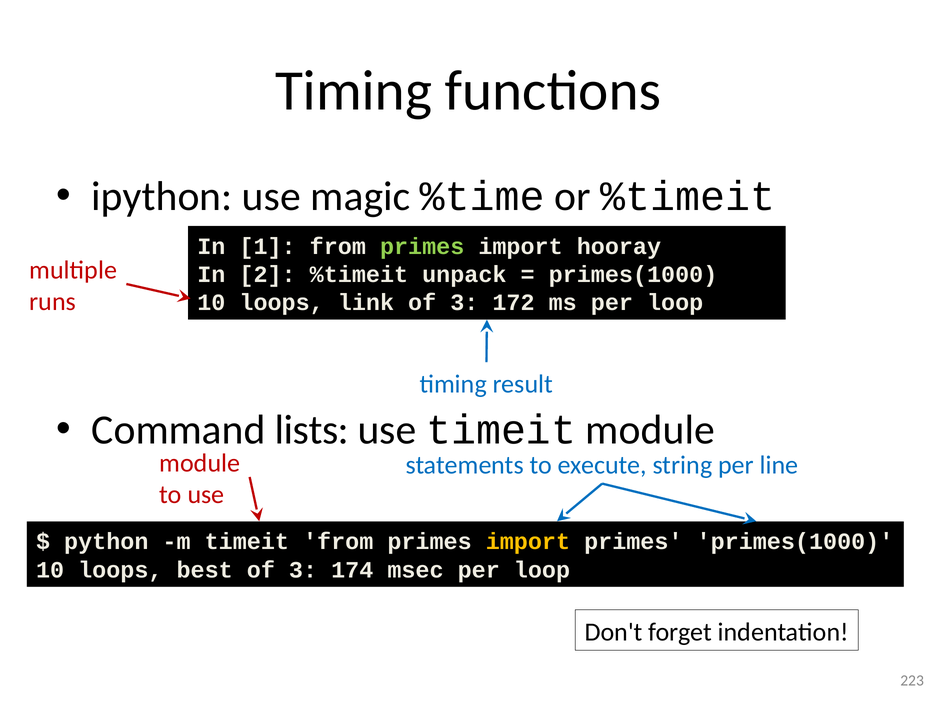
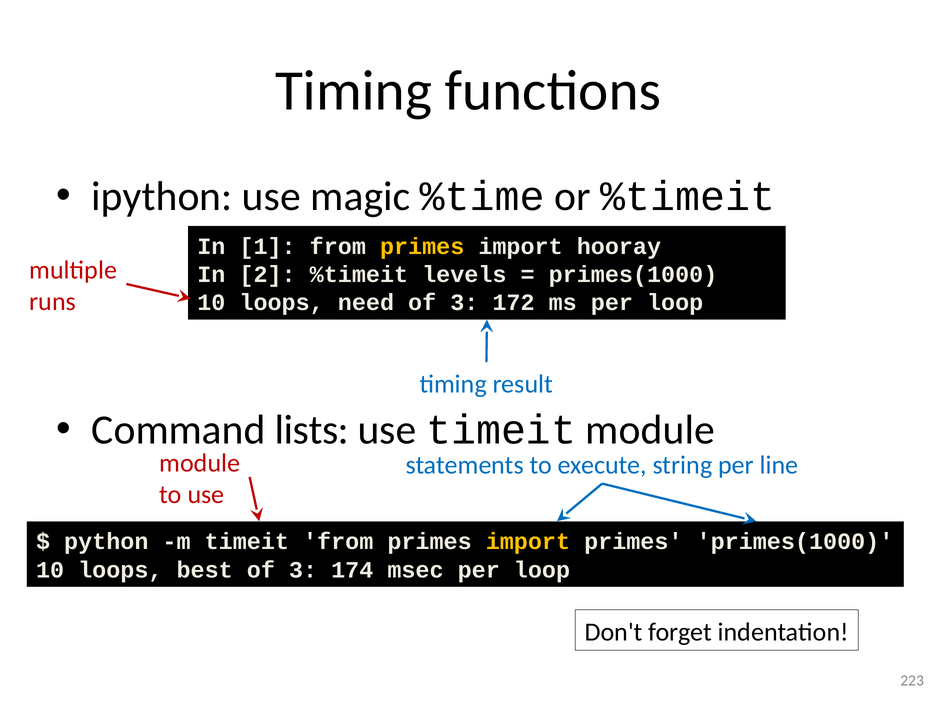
primes colour: light green -> yellow (422, 246)
unpack: unpack -> levels (464, 274)
link: link -> need (366, 302)
